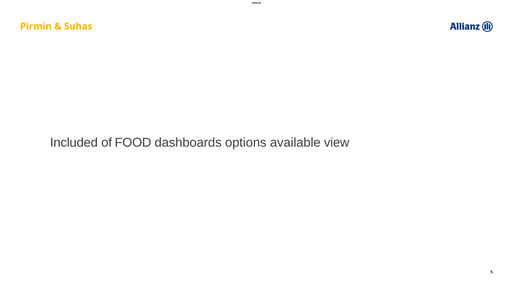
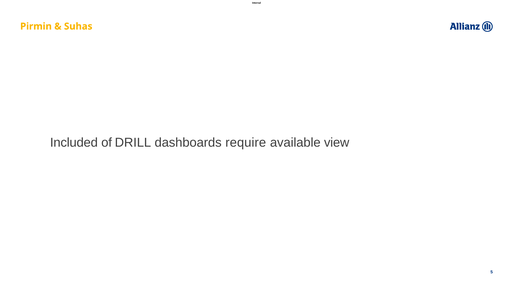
FOOD: FOOD -> DRILL (133, 142)
options: options -> require (246, 142)
